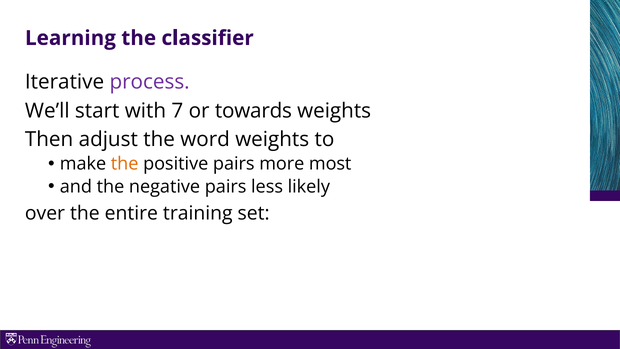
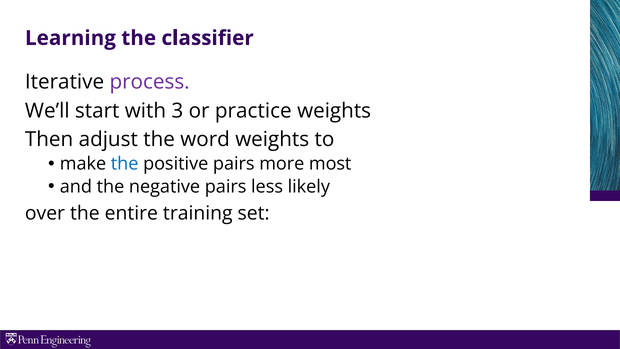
7: 7 -> 3 (177, 111)
towards: towards -> practice (253, 111)
the colour: orange -> blue (125, 164)
